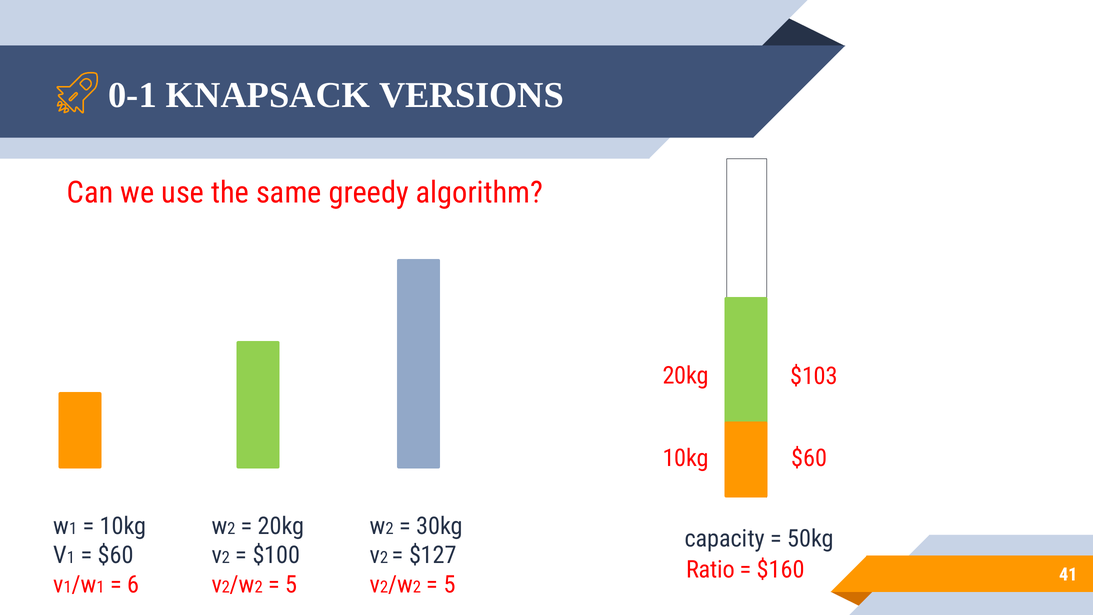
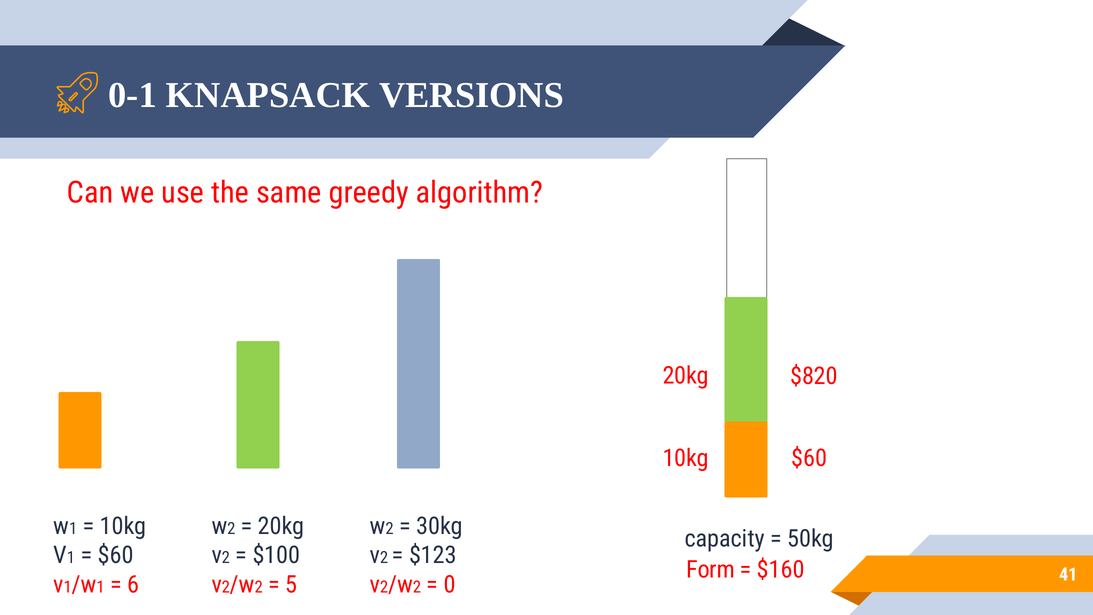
$103: $103 -> $820 (814, 376)
$127: $127 -> $123 (433, 555)
Ratio: Ratio -> Form (711, 570)
5: 5 -> 0 (450, 584)
